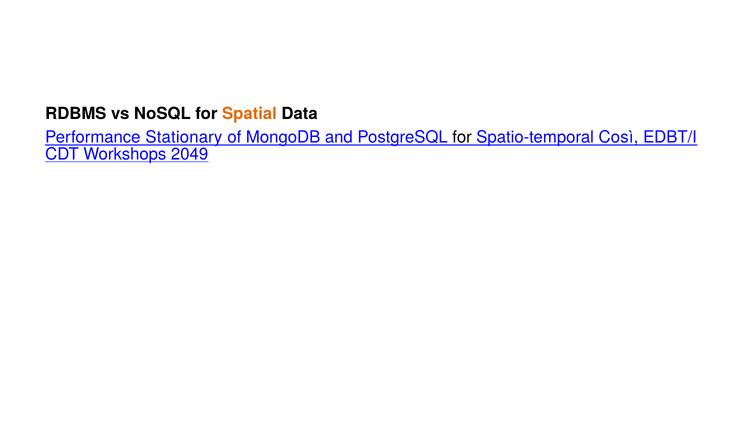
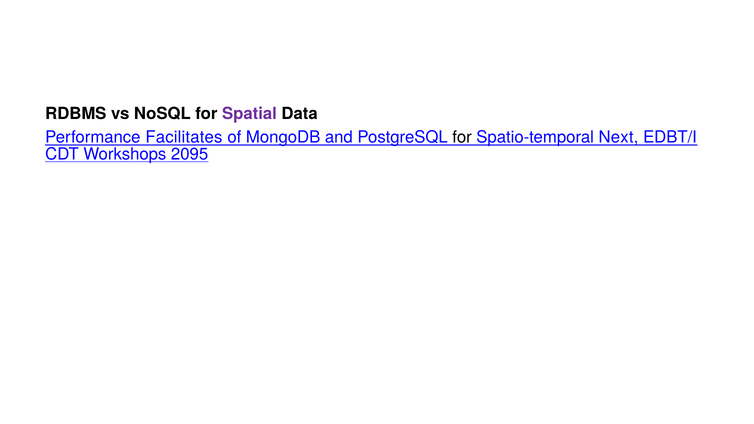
Spatial colour: orange -> purple (249, 114)
Stationary: Stationary -> Facilitates (184, 137)
Così: Così -> Next (618, 137)
2049: 2049 -> 2095 (190, 154)
